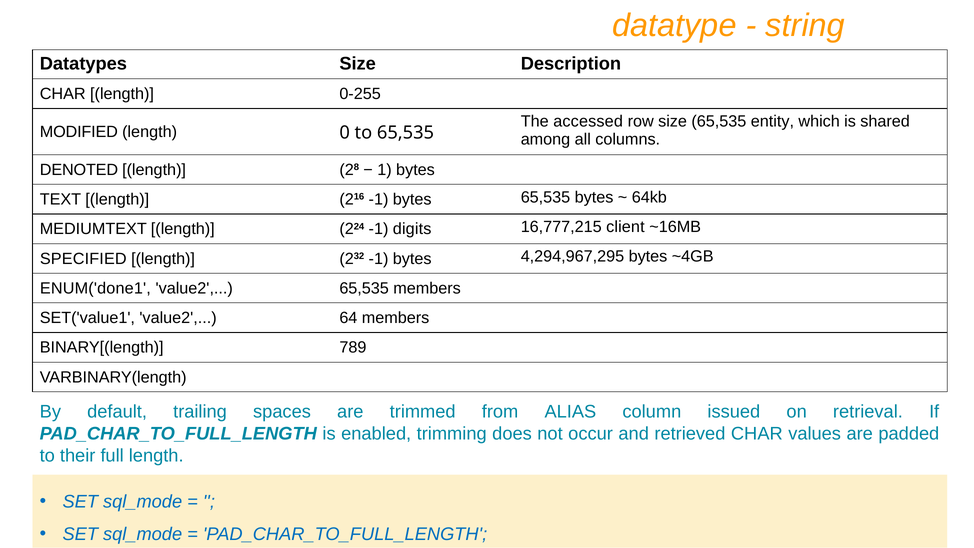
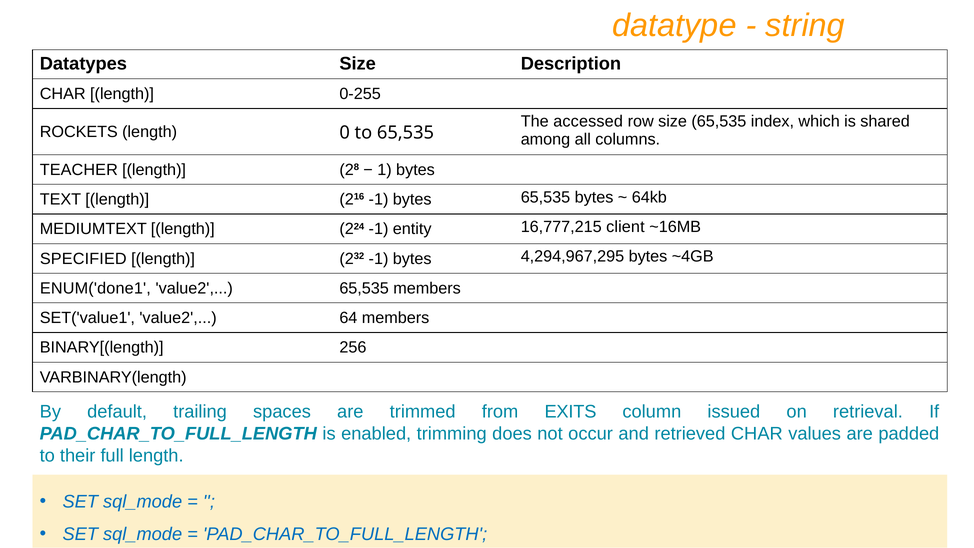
entity: entity -> index (772, 121)
MODIFIED: MODIFIED -> ROCKETS (79, 132)
DENOTED: DENOTED -> TEACHER (79, 170)
digits: digits -> entity (412, 229)
789: 789 -> 256 (353, 347)
ALIAS: ALIAS -> EXITS (570, 412)
